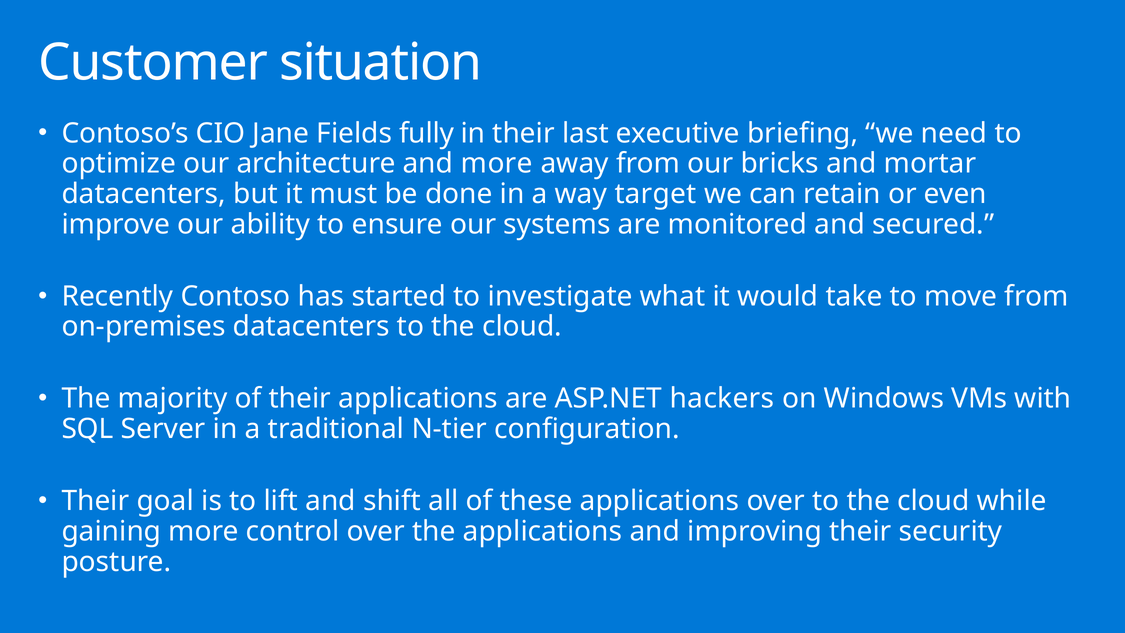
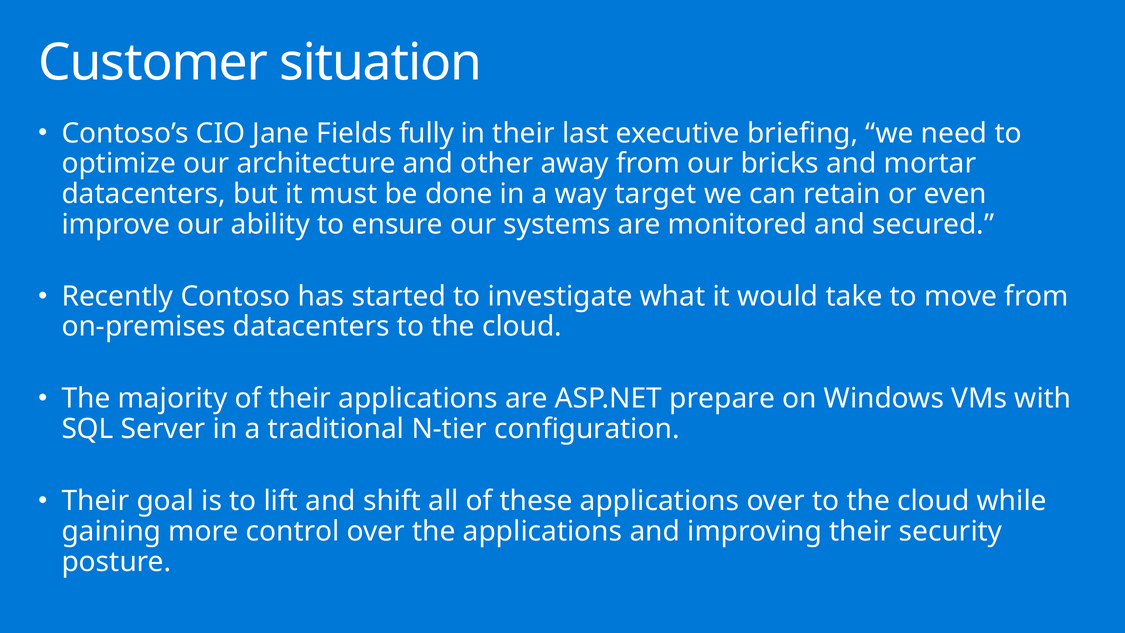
and more: more -> other (497, 164)
hackers: hackers -> prepare (722, 399)
